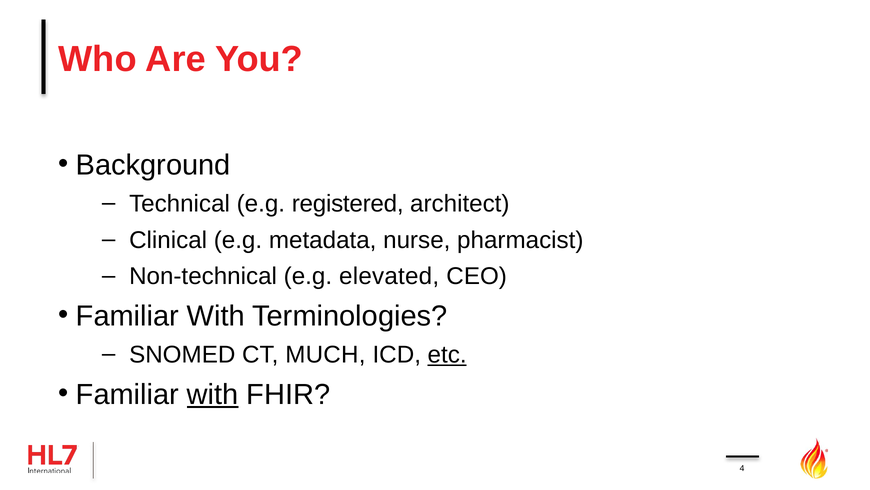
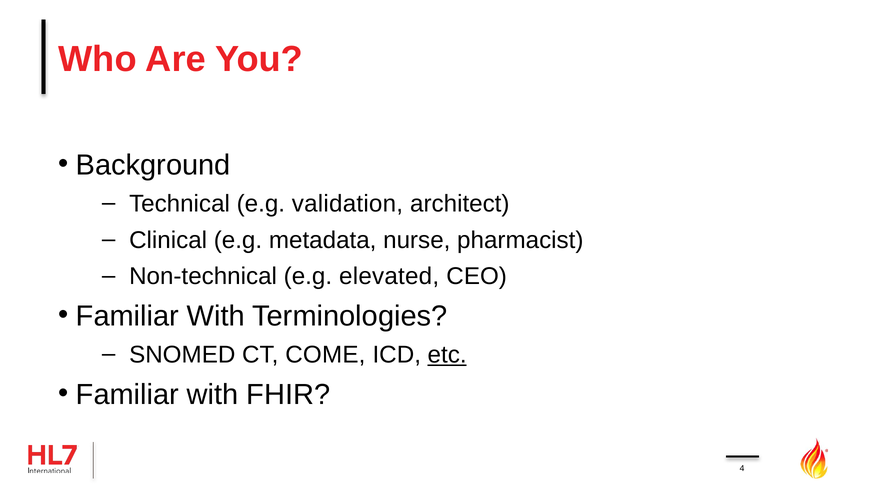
registered: registered -> validation (347, 204)
MUCH: MUCH -> COME (325, 354)
with underline: present -> none (213, 394)
